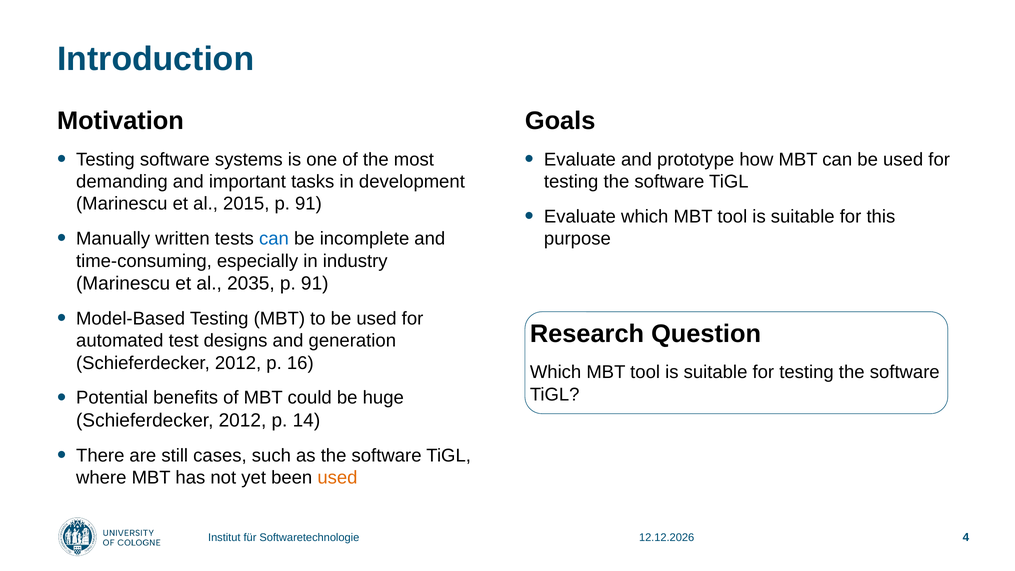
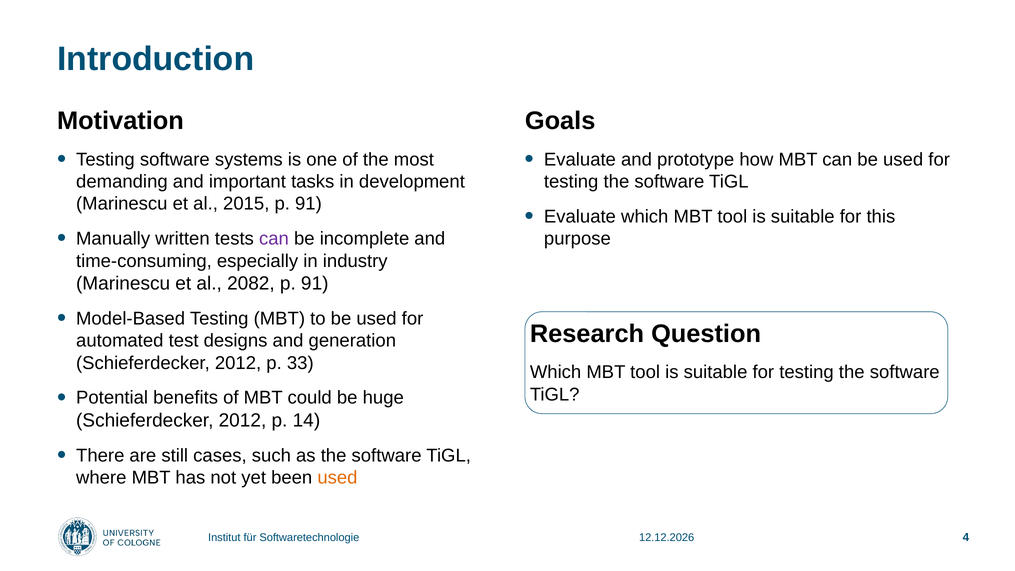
can colour: blue -> purple (274, 239)
2035: 2035 -> 2082 (251, 283)
16: 16 -> 33 (300, 363)
